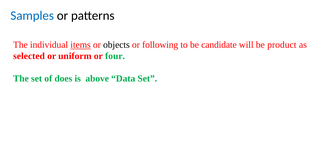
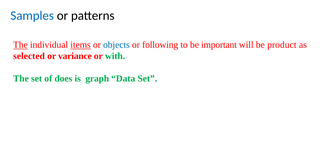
The underline: none -> present (20, 45)
objects colour: black -> blue (116, 45)
candidate: candidate -> important (219, 45)
uniform: uniform -> variance (75, 56)
four: four -> with (115, 56)
above: above -> graph (97, 79)
